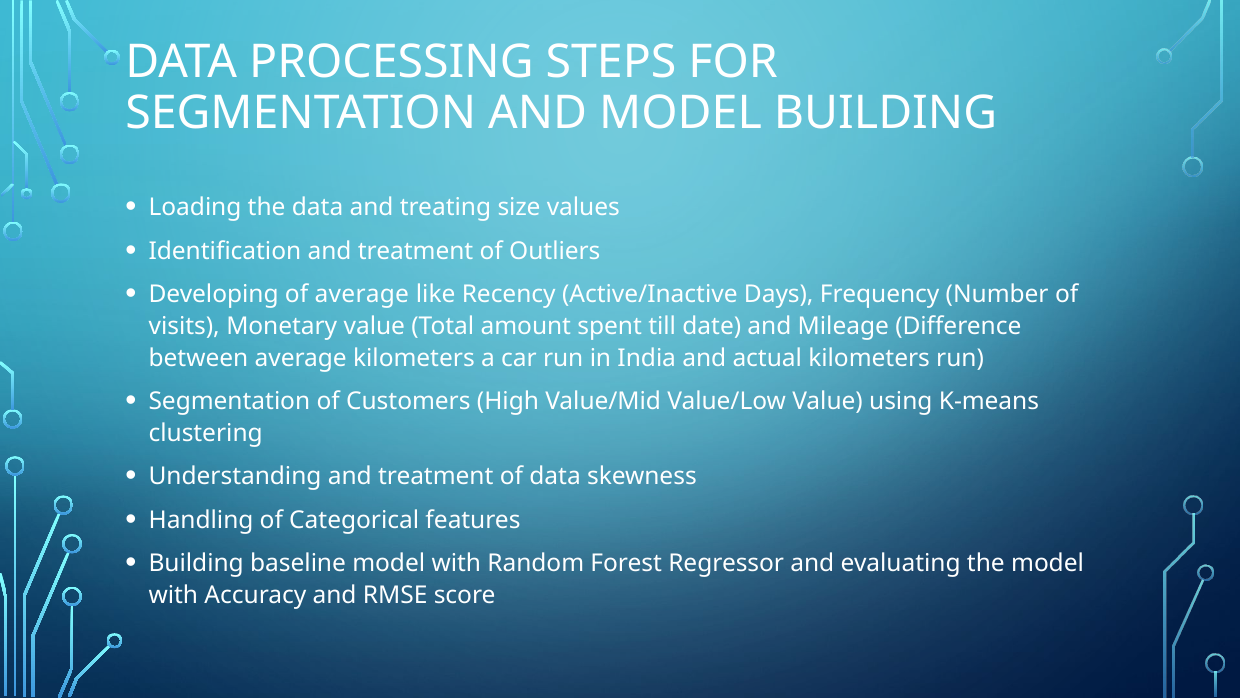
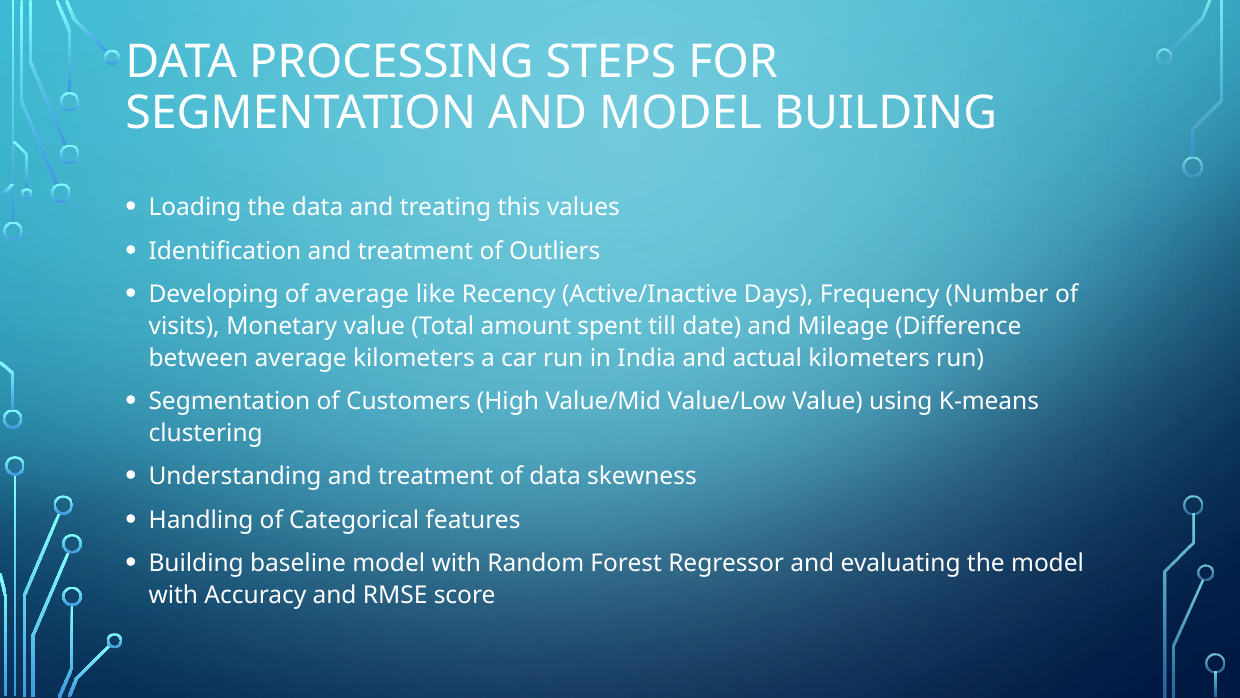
size: size -> this (519, 207)
